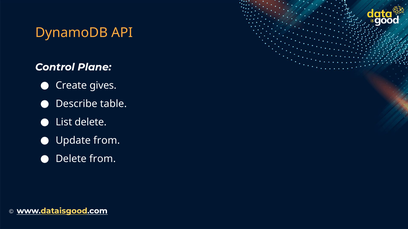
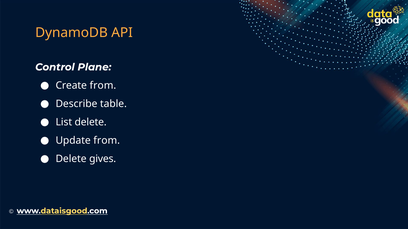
Create gives: gives -> from (103, 86)
Delete from: from -> gives (103, 159)
